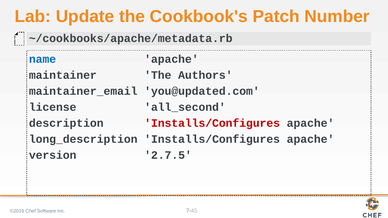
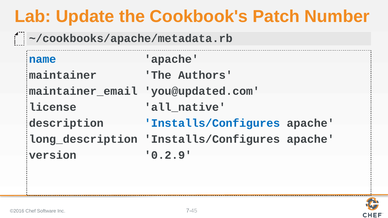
all_second: all_second -> all_native (185, 107)
Installs/Configures colour: red -> blue (212, 123)
2.7.5: 2.7.5 -> 0.2.9 (168, 155)
